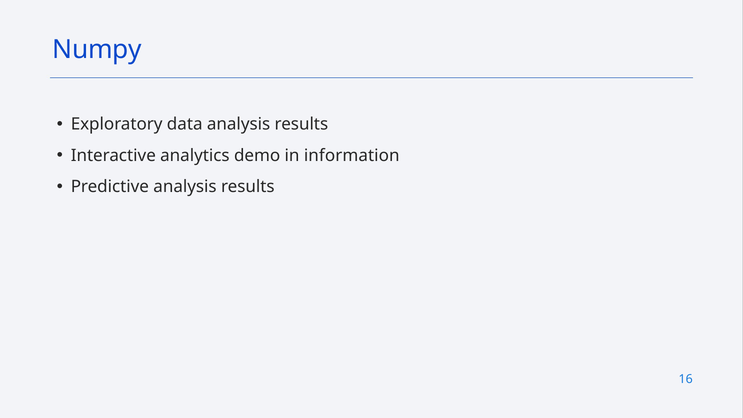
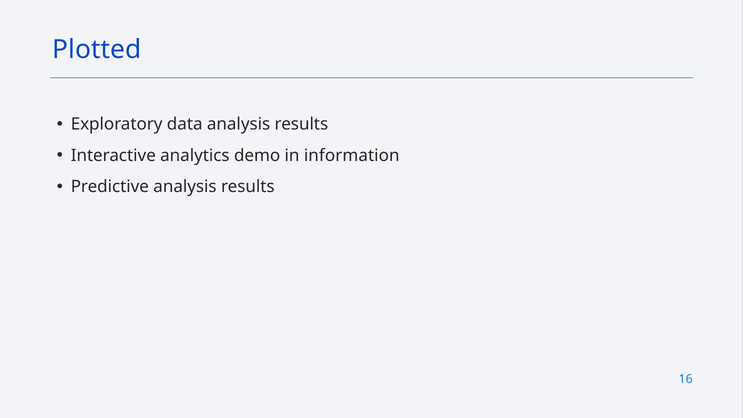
Numpy: Numpy -> Plotted (97, 50)
